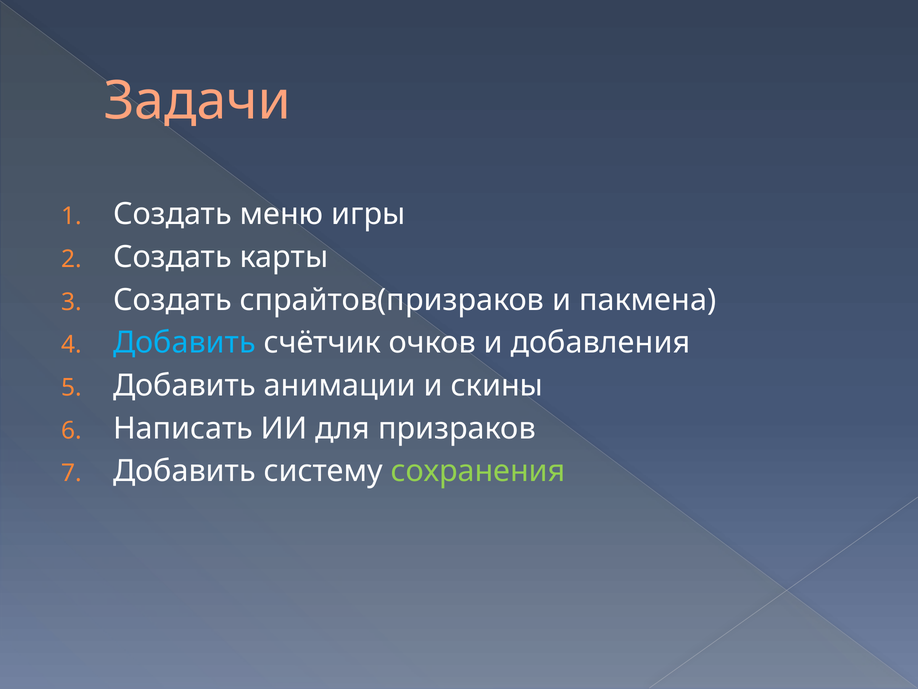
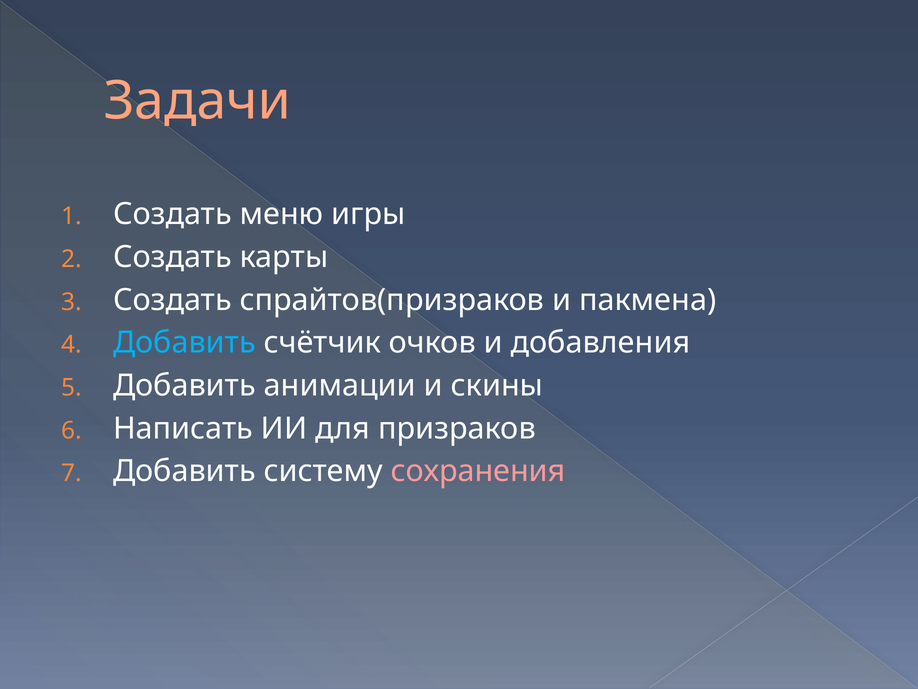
сохранения colour: light green -> pink (478, 471)
